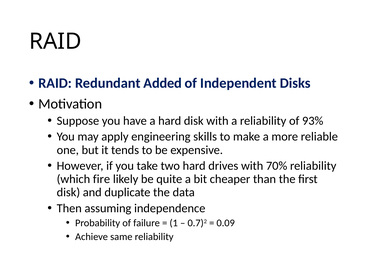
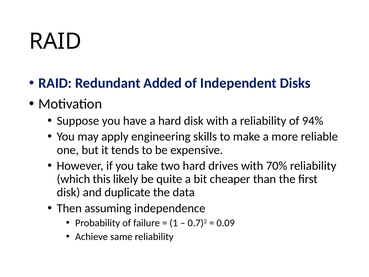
93%: 93% -> 94% (313, 121)
fire: fire -> this (102, 179)
